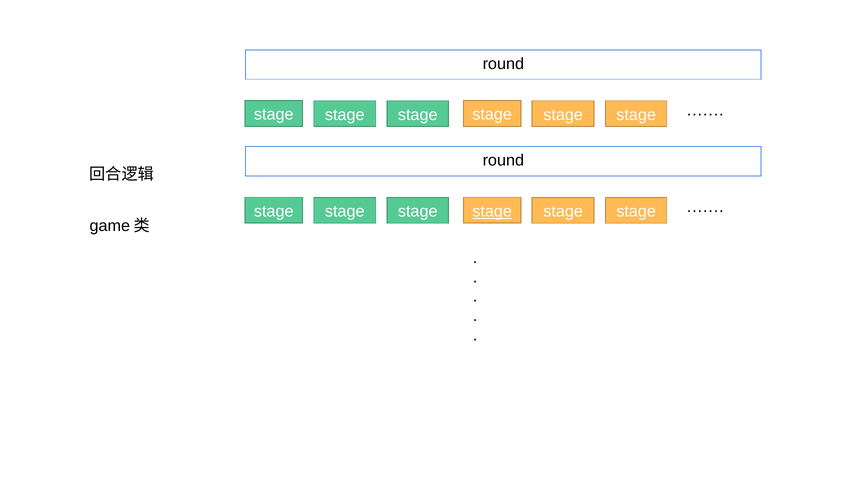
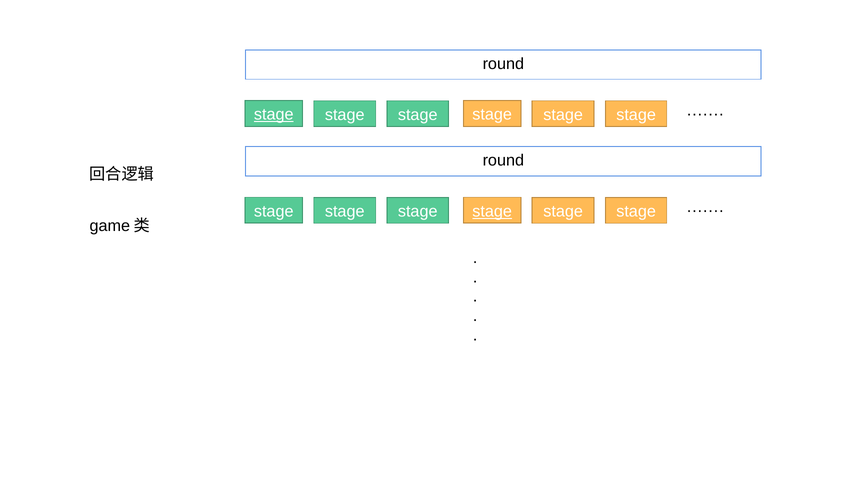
stage underline: none -> present (274, 115)
